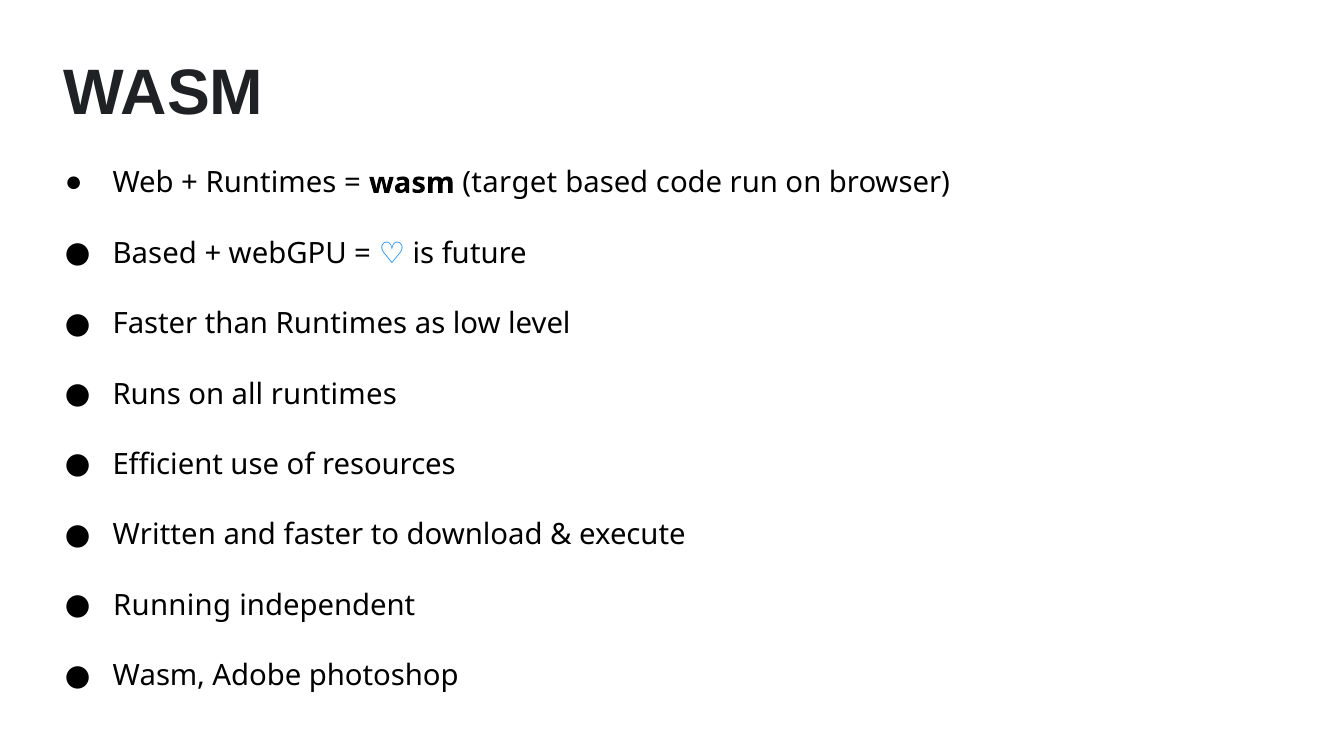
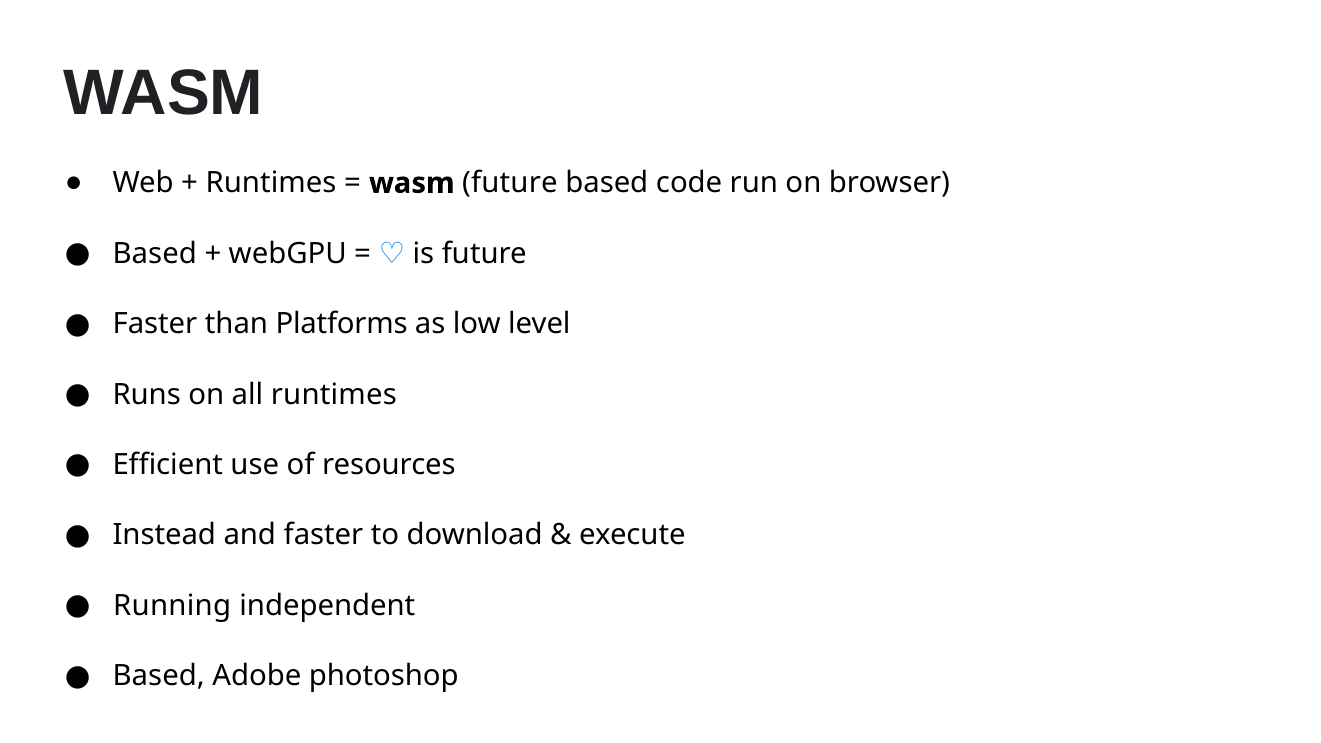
wasm target: target -> future (510, 183)
than Runtimes: Runtimes -> Platforms (342, 324)
Written: Written -> Instead (164, 535)
Wasm: Wasm -> Based (159, 676)
